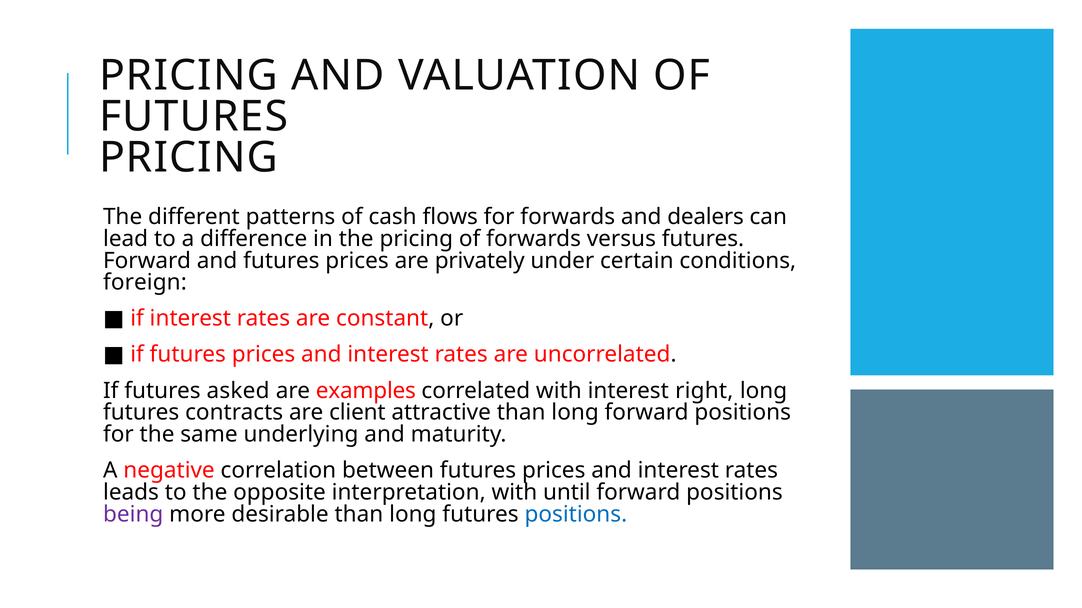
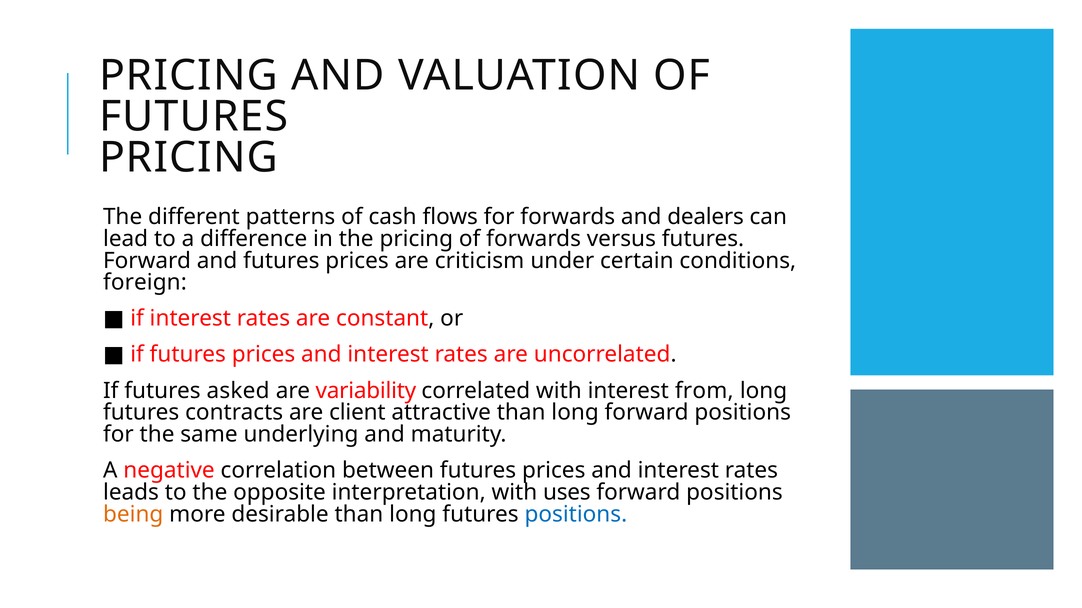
privately: privately -> criticism (480, 261)
examples: examples -> variability (366, 391)
right: right -> from (704, 391)
until: until -> uses (567, 493)
being colour: purple -> orange (133, 515)
